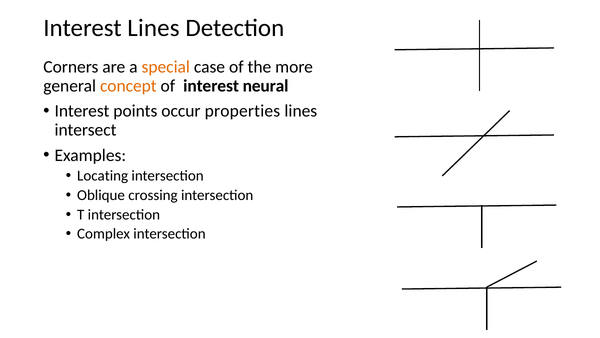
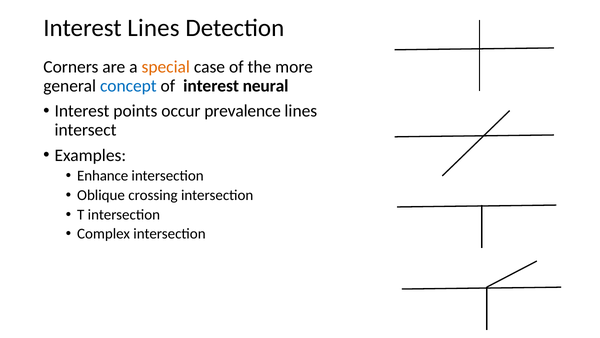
concept colour: orange -> blue (128, 86)
properties: properties -> prevalence (243, 111)
Locating: Locating -> Enhance (103, 176)
